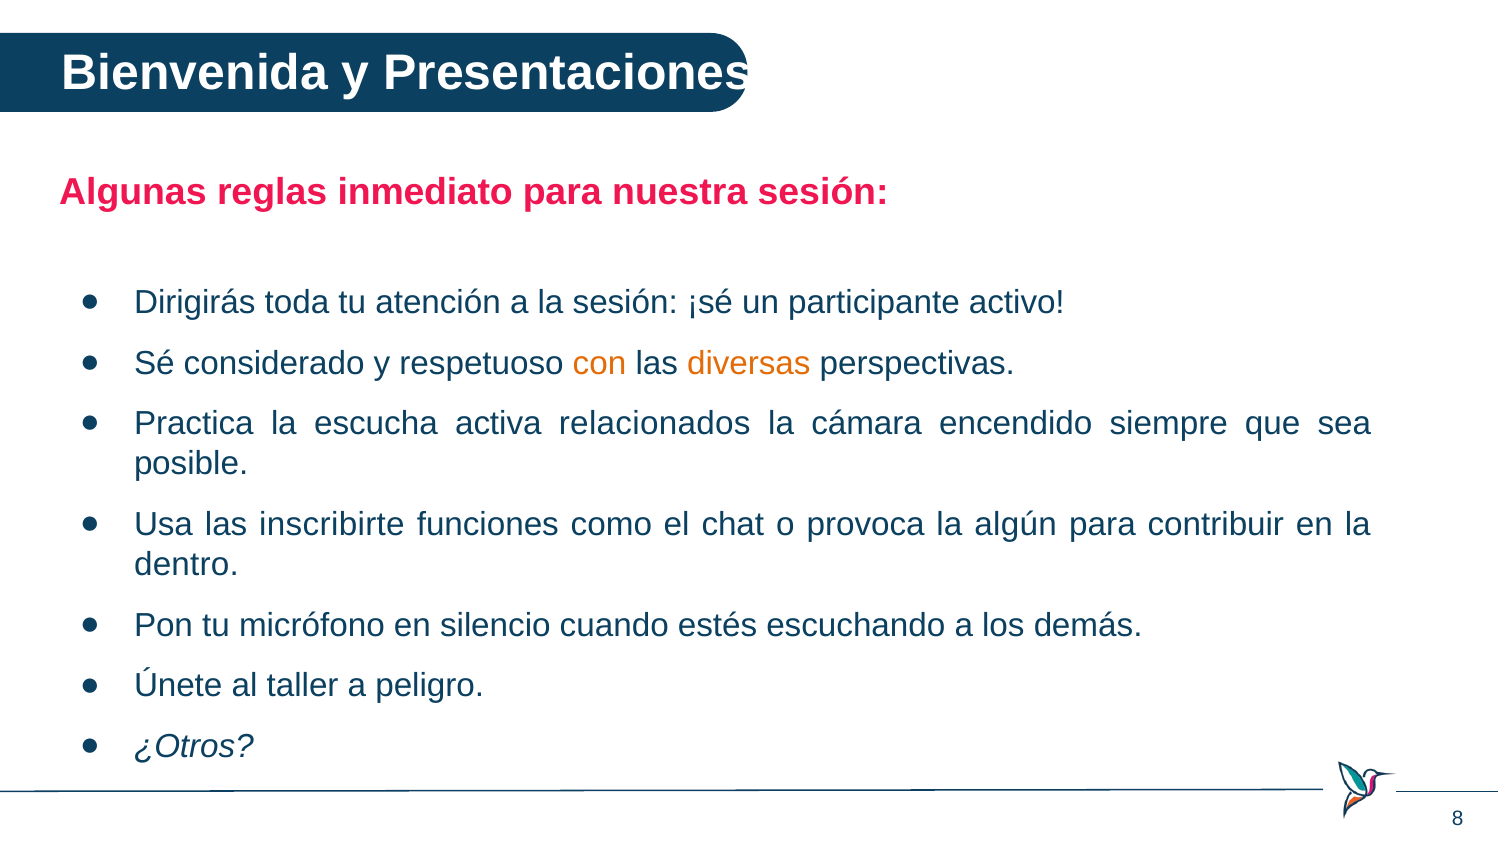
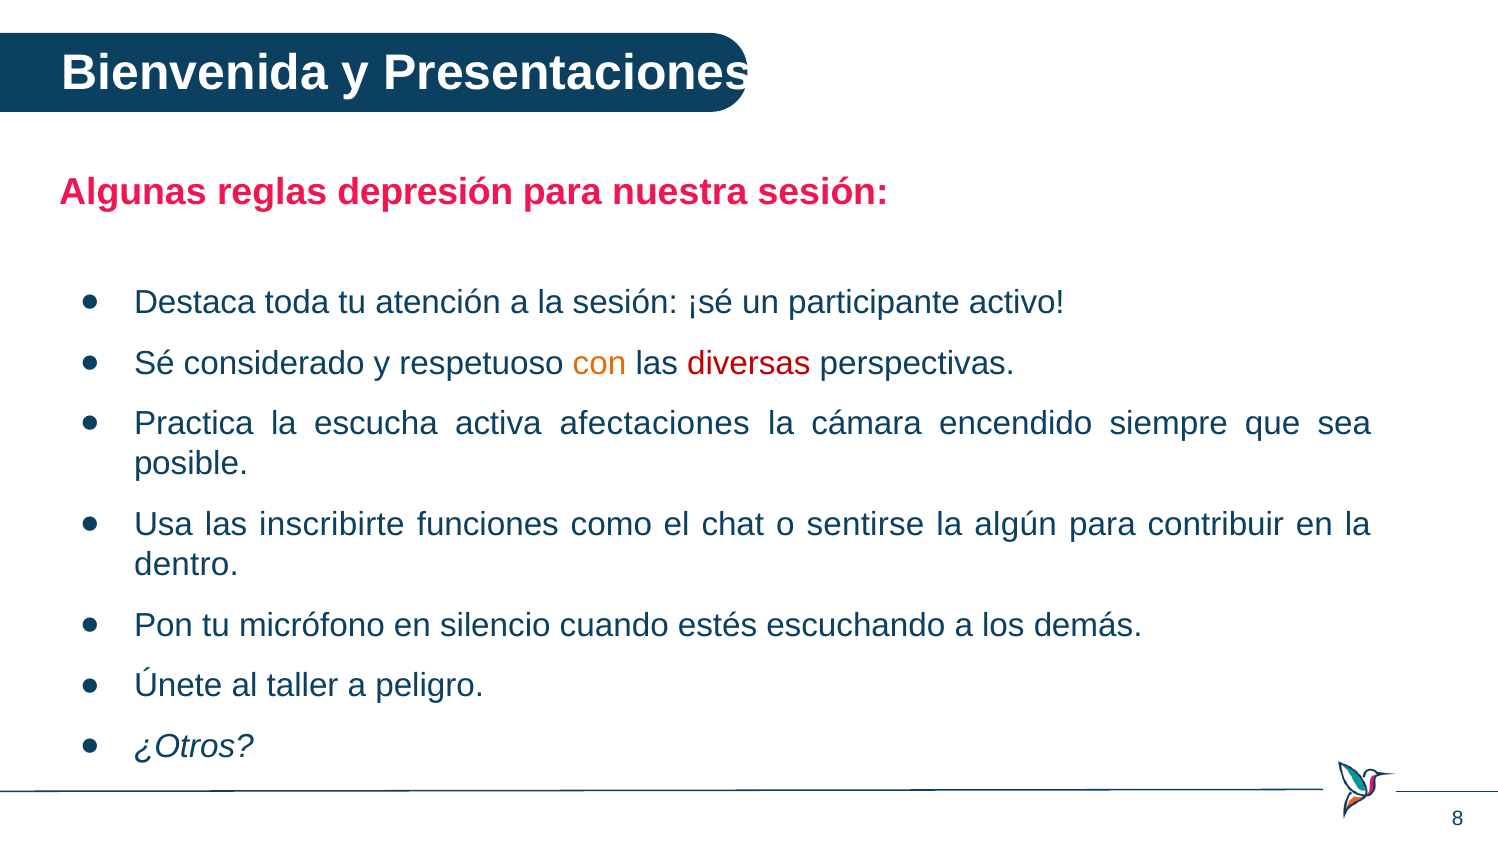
inmediato: inmediato -> depresión (425, 192)
Dirigirás: Dirigirás -> Destaca (195, 302)
diversas colour: orange -> red (749, 363)
relacionados: relacionados -> afectaciones (655, 424)
provoca: provoca -> sentirse (865, 524)
